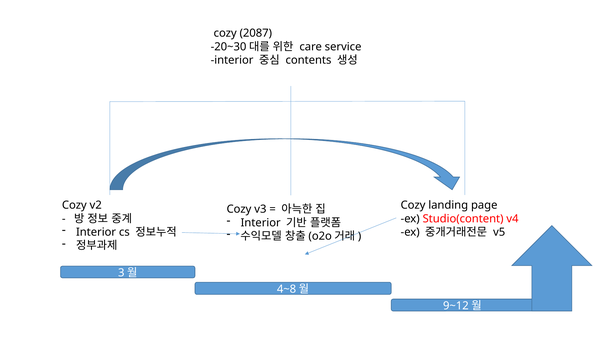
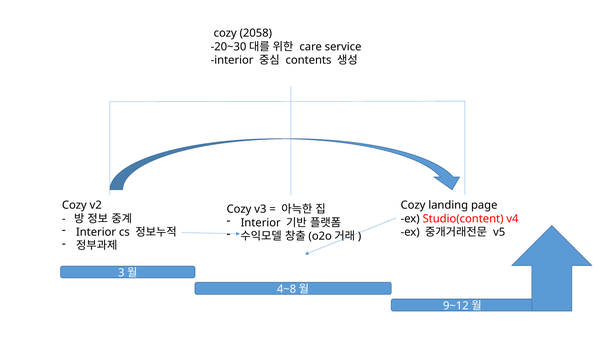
2087: 2087 -> 2058 (256, 33)
